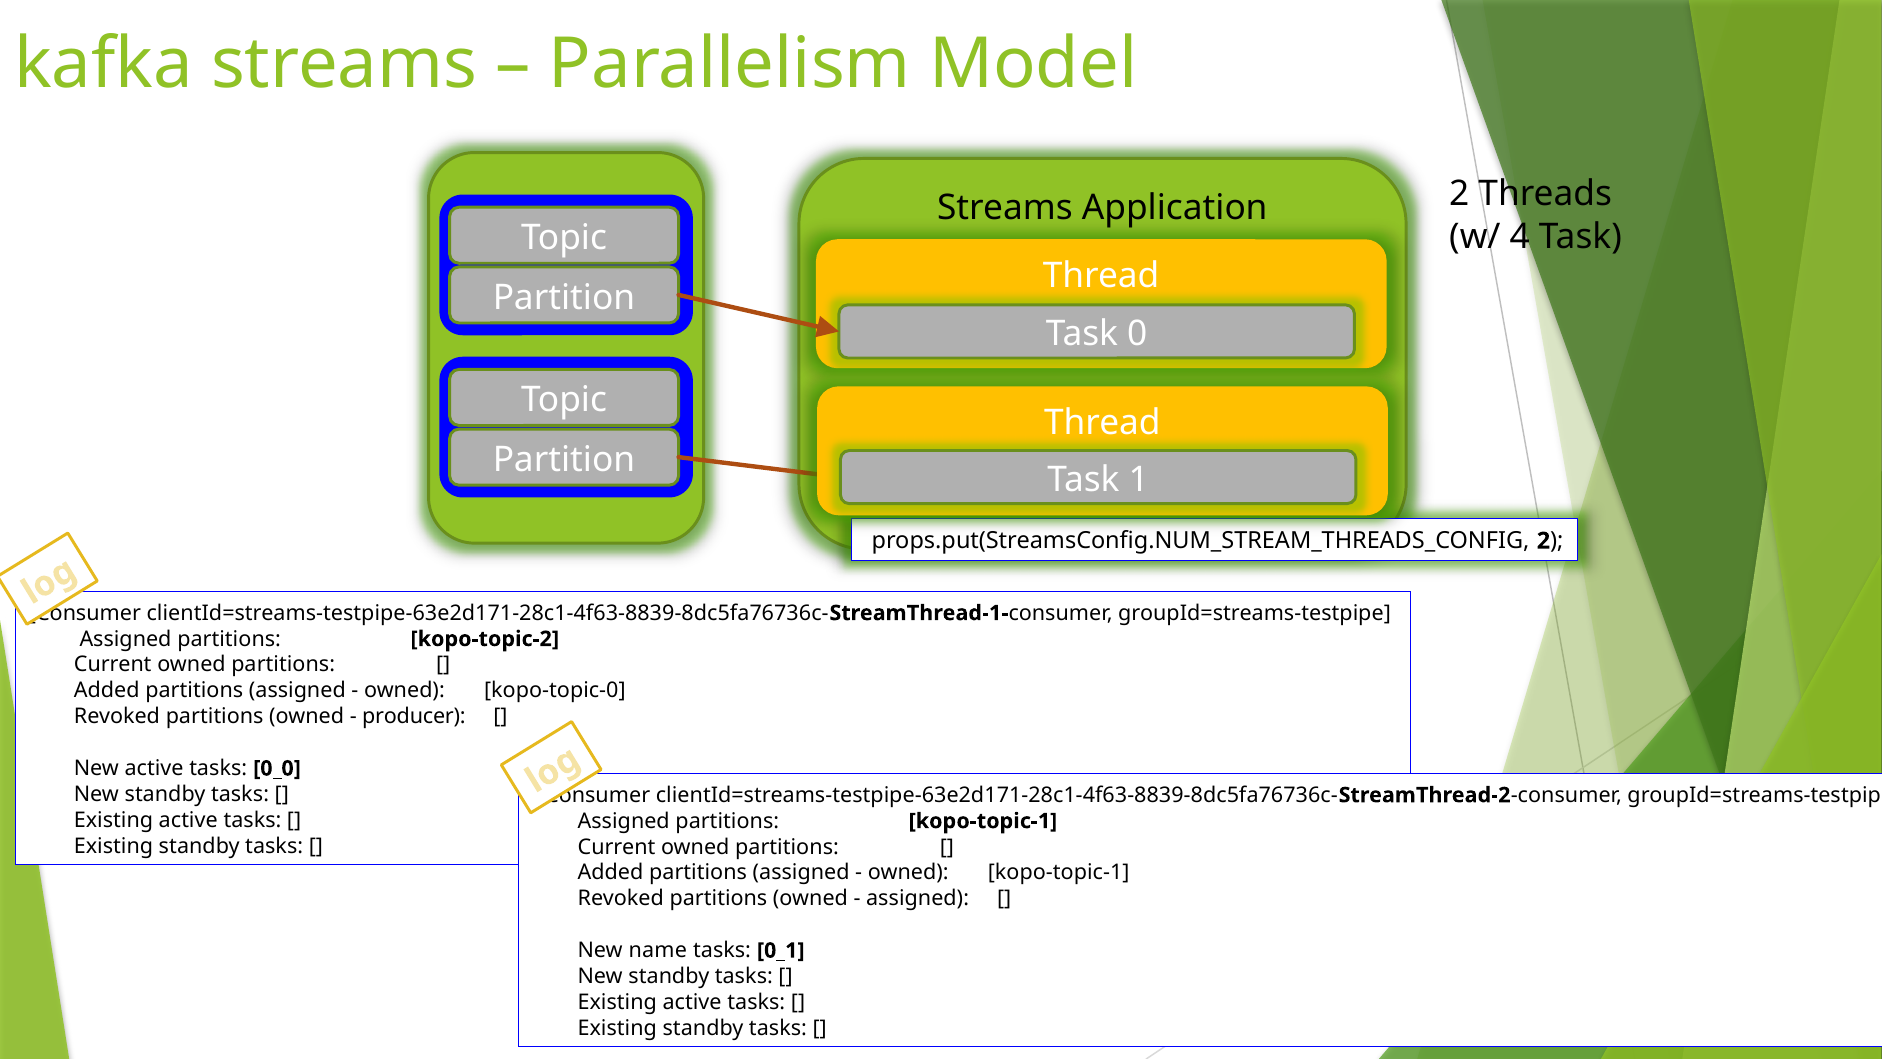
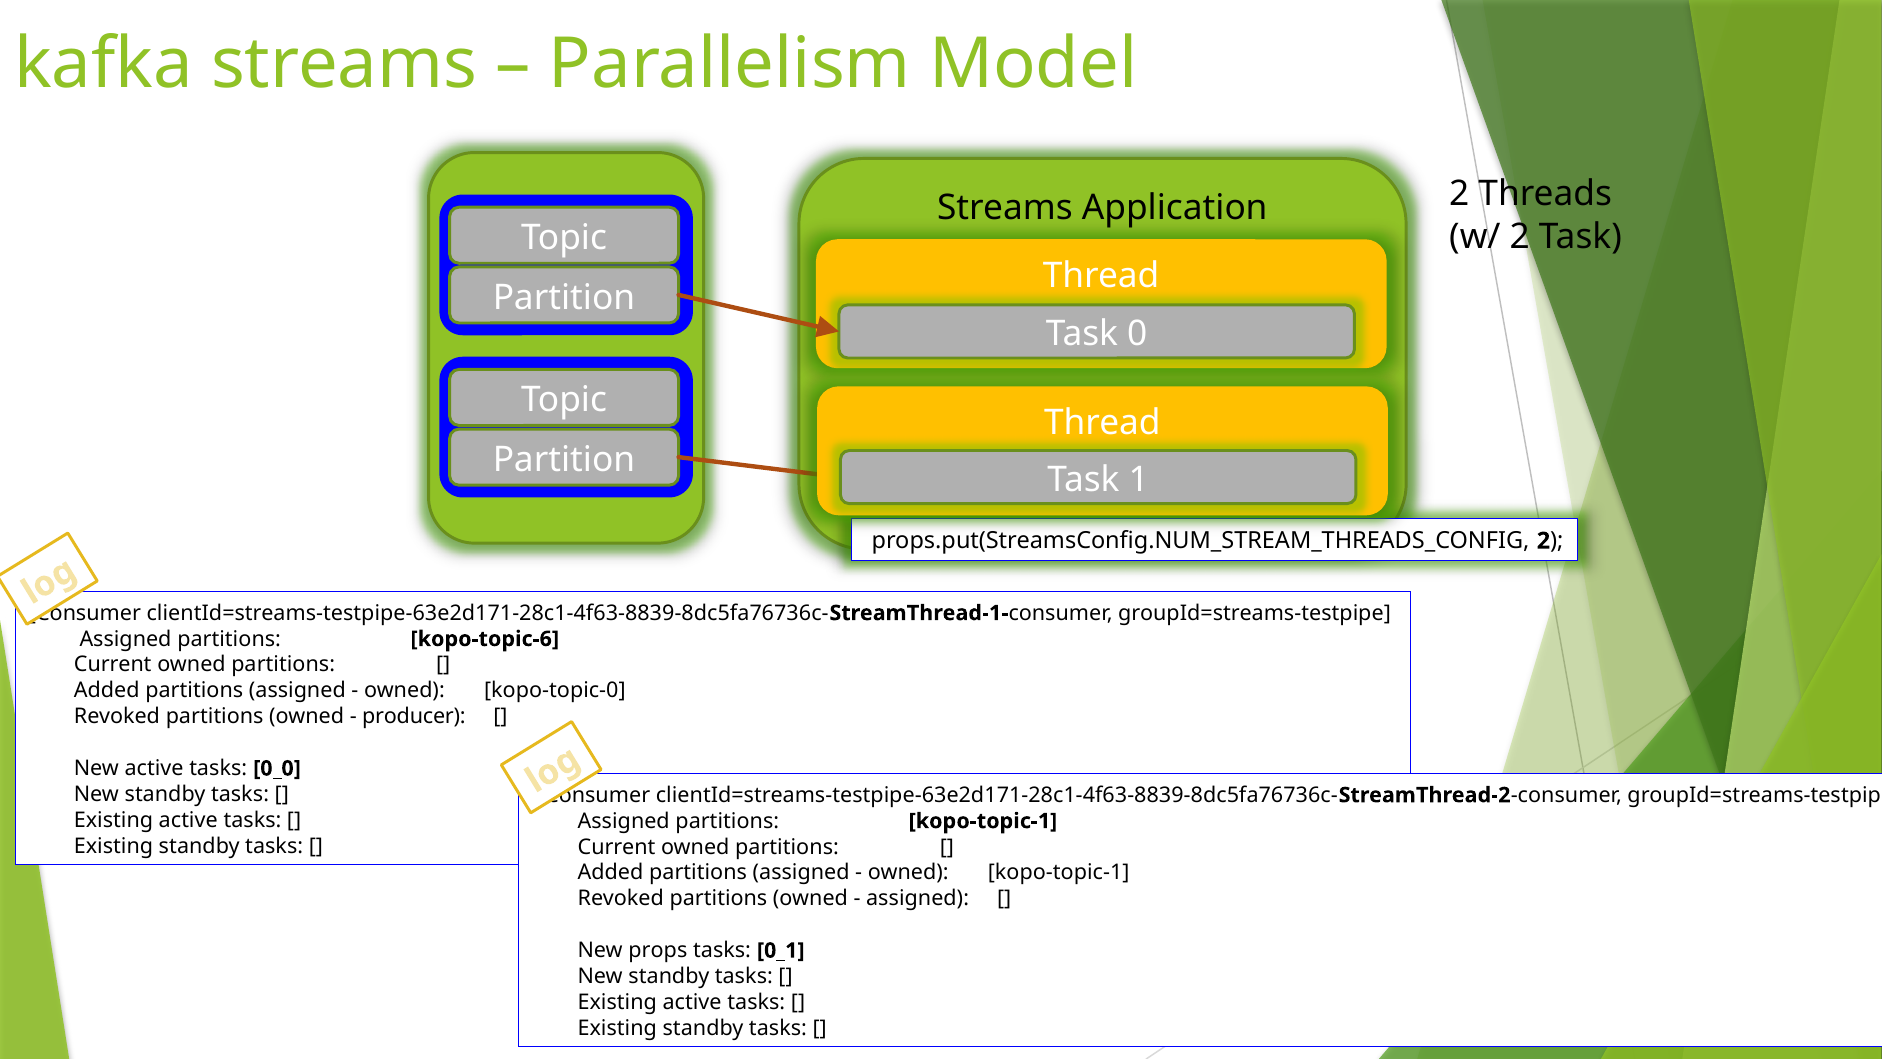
w/ 4: 4 -> 2 (1520, 236)
kopo-topic-2: kopo-topic-2 -> kopo-topic-6 (485, 639)
name: name -> props (658, 950)
